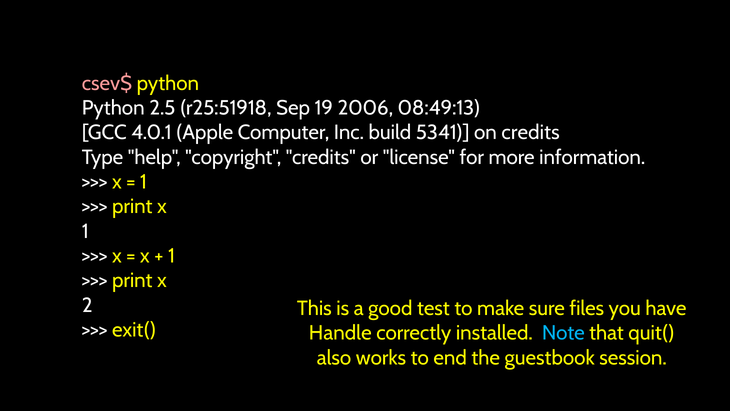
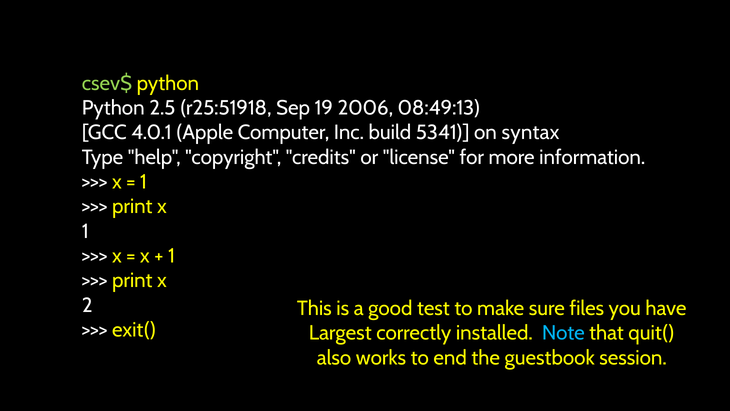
csev$ colour: pink -> light green (107, 83)
on credits: credits -> syntax (531, 133)
Handle: Handle -> Largest (340, 333)
